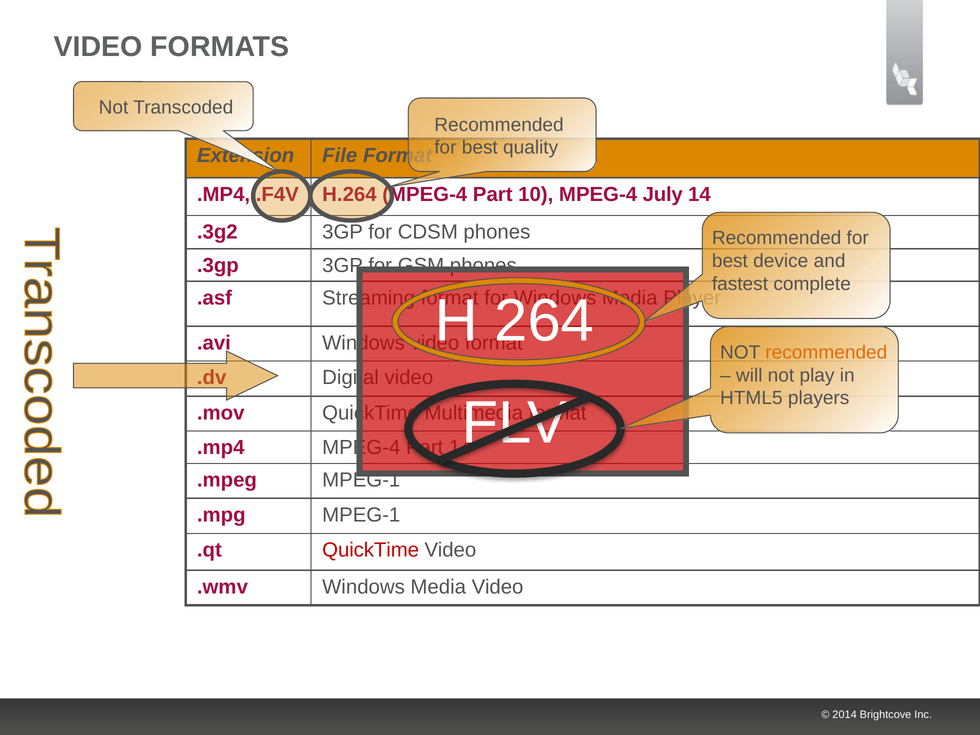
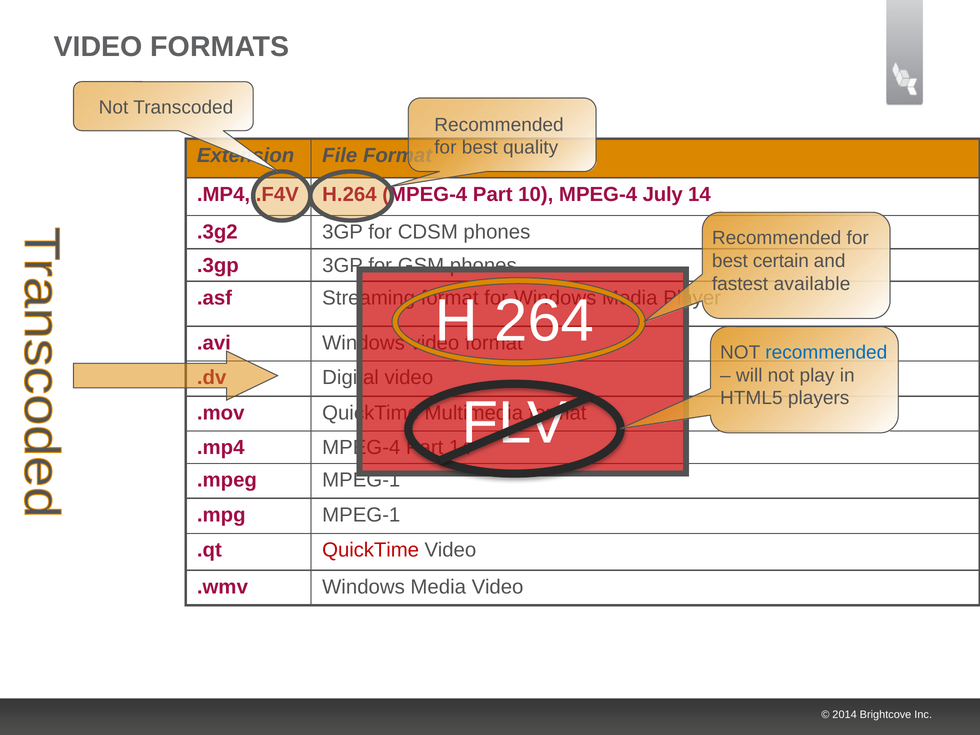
device: device -> certain (781, 261)
complete: complete -> available (812, 284)
recommended colour: orange -> blue (826, 352)
